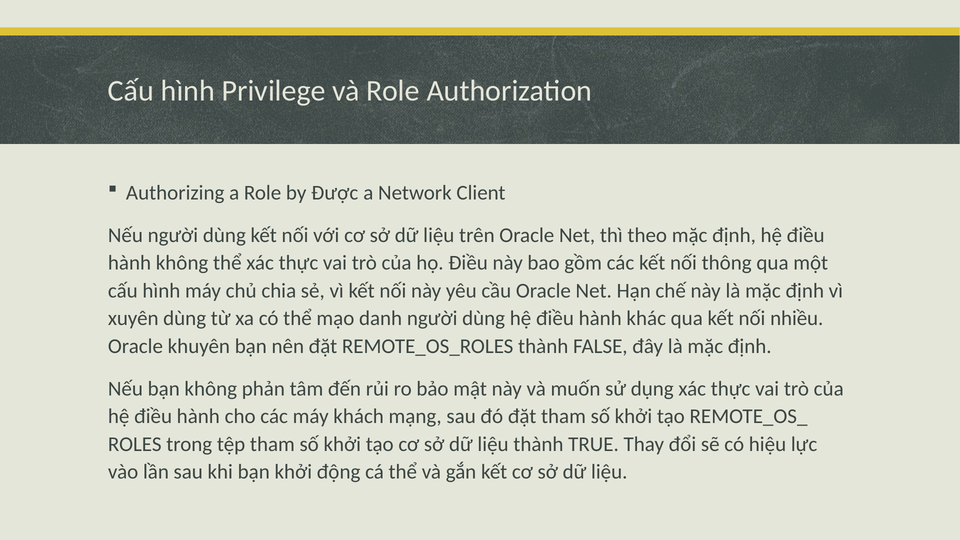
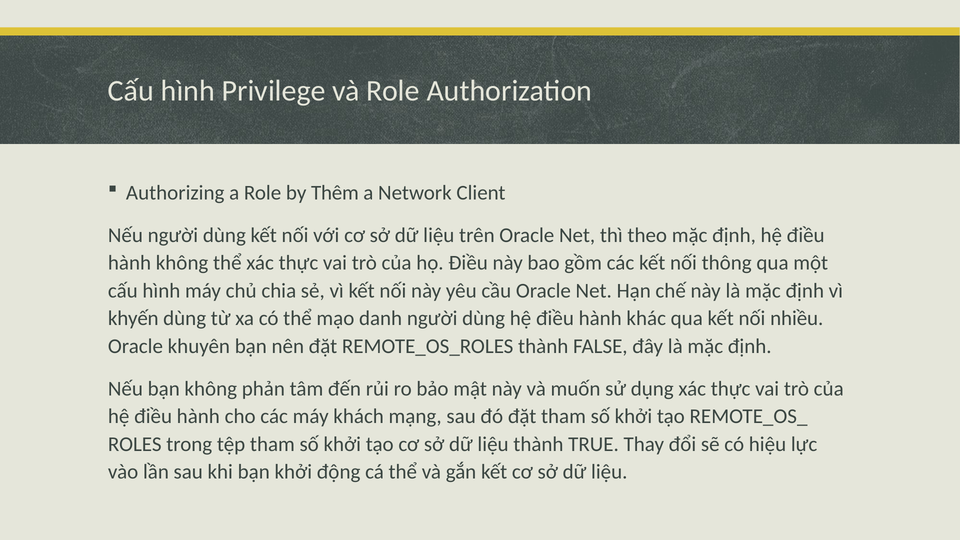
Được: Được -> Thêm (335, 193)
xuyên: xuyên -> khyến (133, 318)
